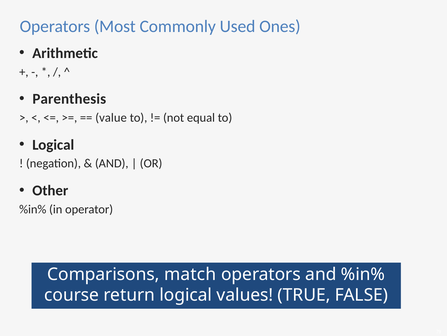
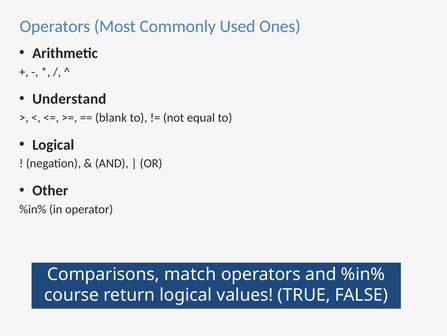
Parenthesis: Parenthesis -> Understand (69, 99)
value: value -> blank (111, 117)
